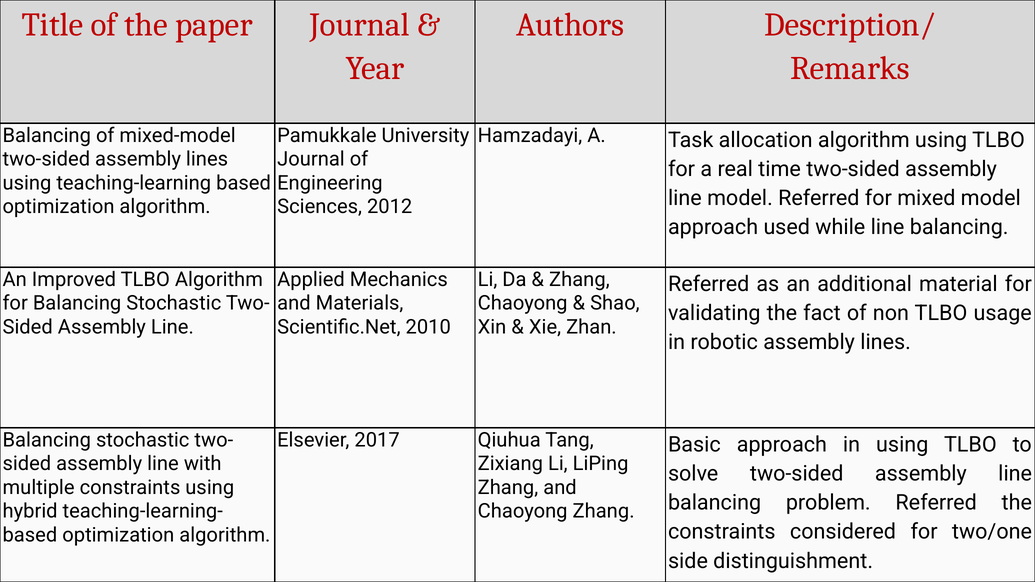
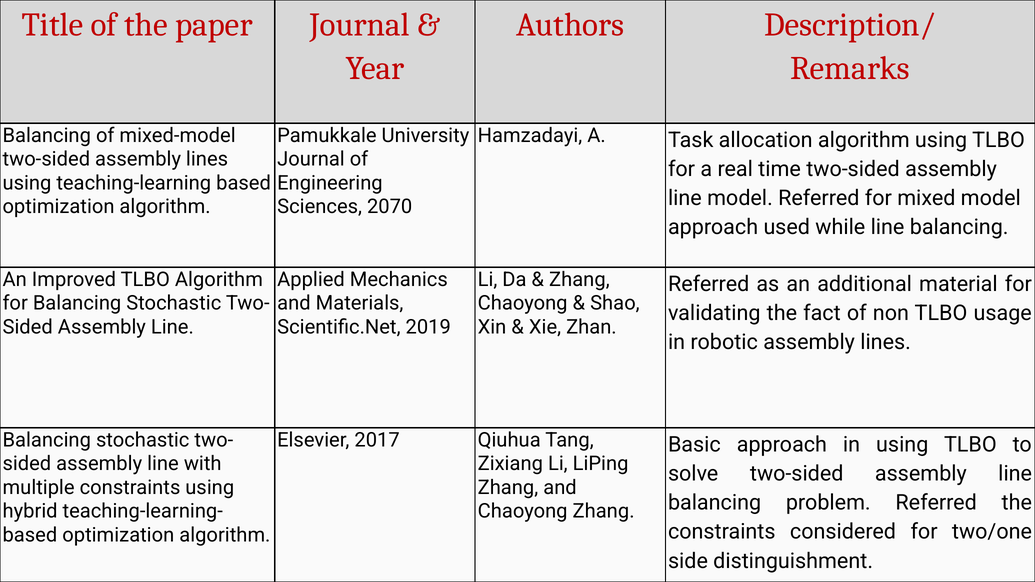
2012: 2012 -> 2070 (390, 207)
2010: 2010 -> 2019 (428, 327)
